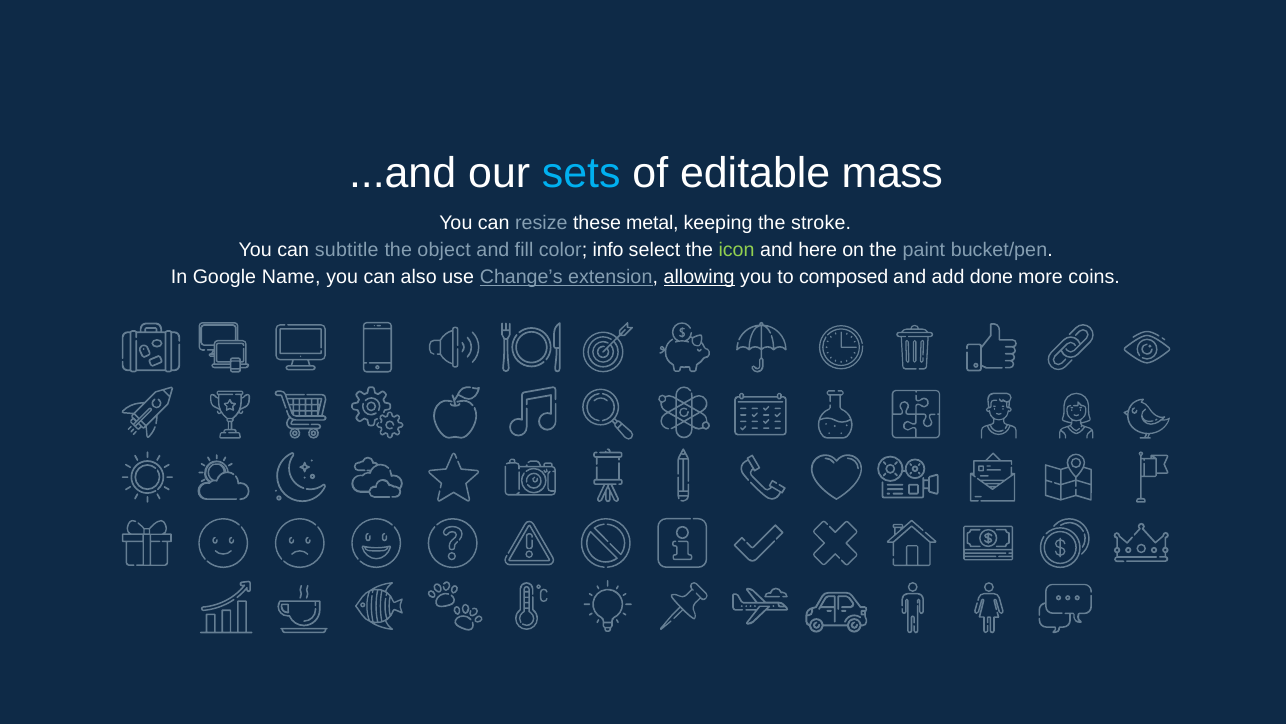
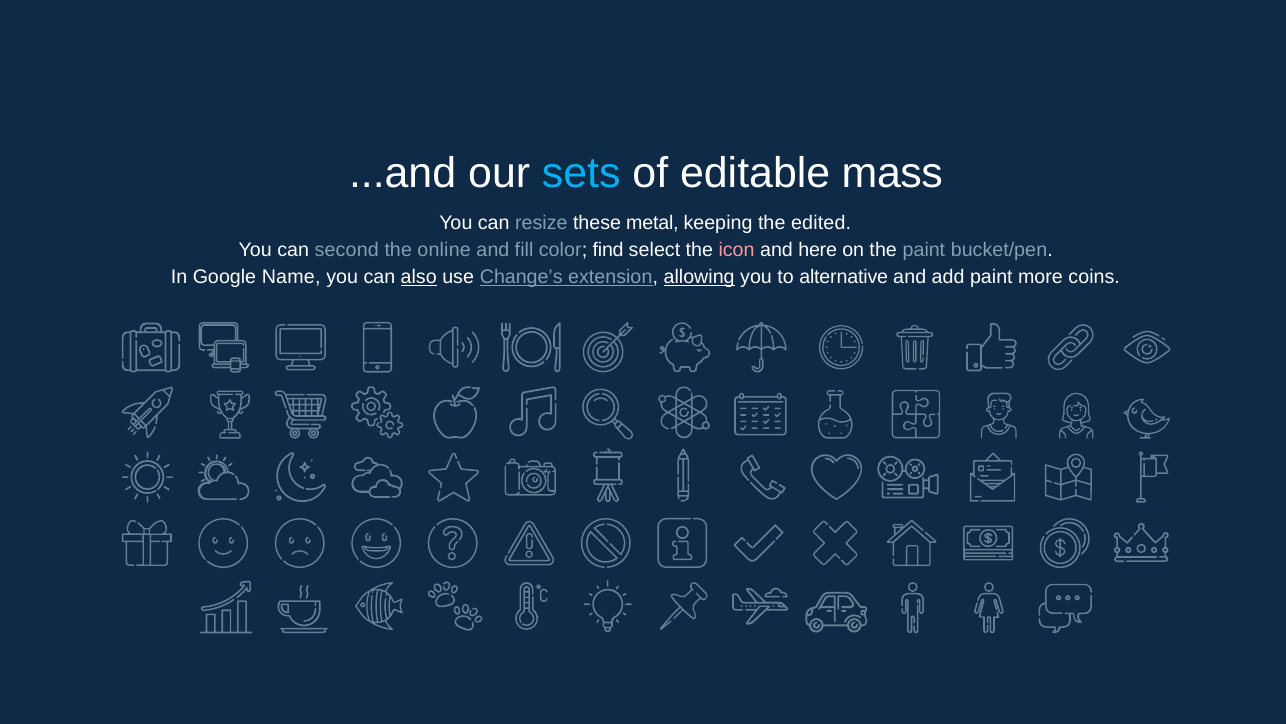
stroke: stroke -> edited (821, 223)
subtitle: subtitle -> second (347, 250)
object: object -> online (444, 250)
info: info -> find (608, 250)
icon colour: light green -> pink (737, 250)
also underline: none -> present (419, 277)
composed: composed -> alternative (844, 277)
add done: done -> paint (991, 277)
